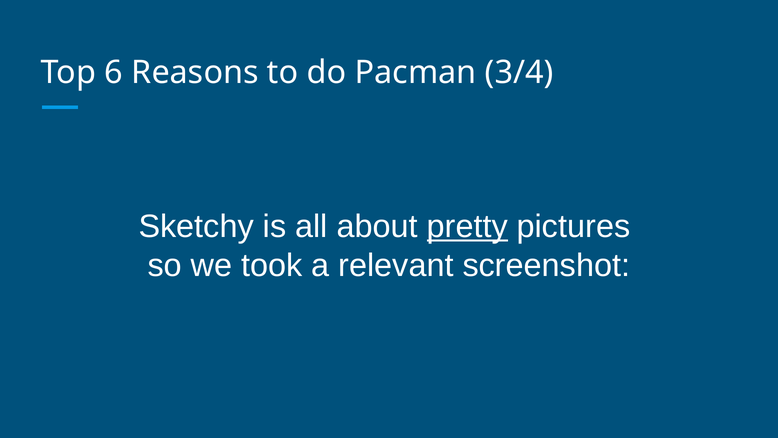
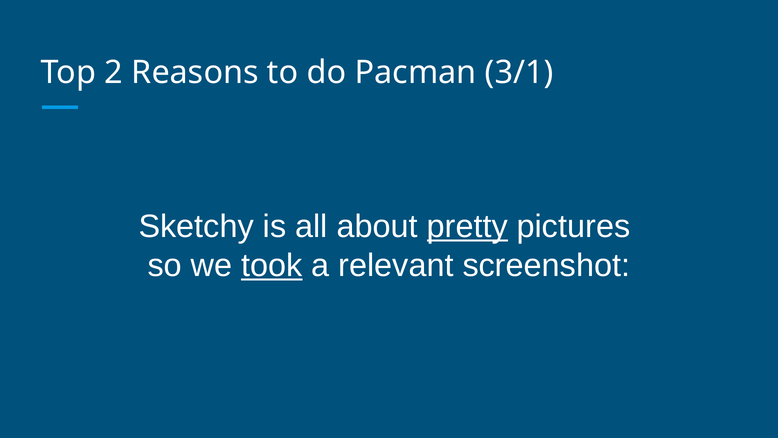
6: 6 -> 2 (114, 72)
3/4: 3/4 -> 3/1 (519, 72)
took underline: none -> present (272, 265)
